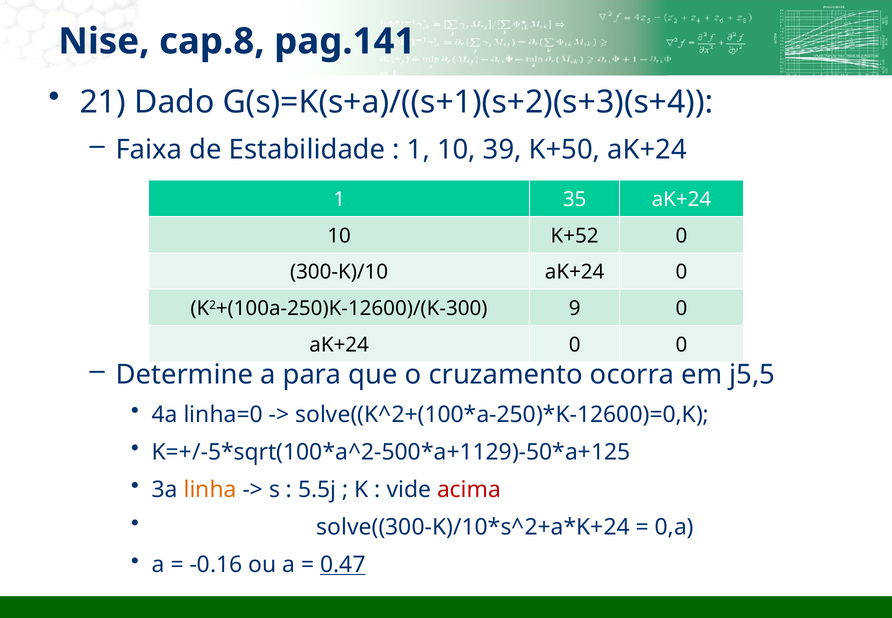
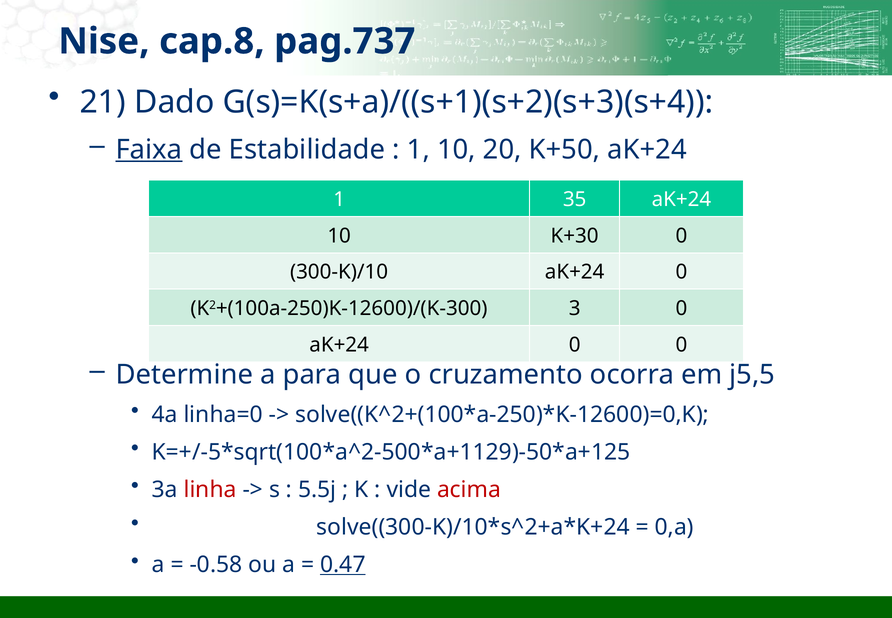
pag.141: pag.141 -> pag.737 (345, 41)
Faixa underline: none -> present (149, 149)
39: 39 -> 20 (502, 149)
K+52: K+52 -> K+30 (575, 236)
9: 9 -> 3 (575, 308)
linha colour: orange -> red (210, 489)
-0.16: -0.16 -> -0.58 (216, 564)
